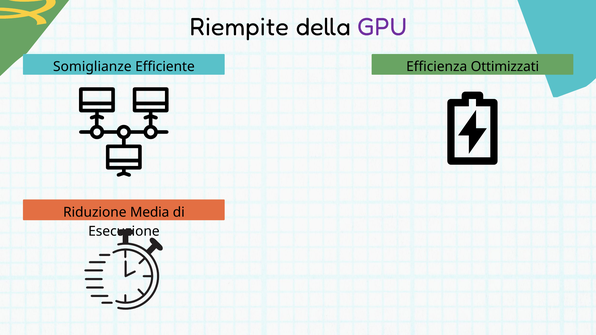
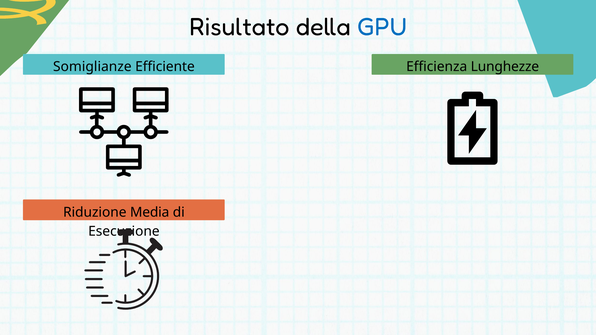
Riempite: Riempite -> Risultato (239, 27)
GPU colour: purple -> blue (382, 27)
Ottimizzati: Ottimizzati -> Lunghezze (505, 67)
